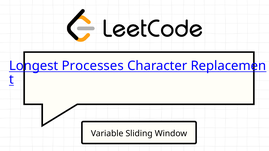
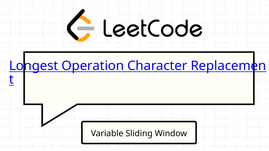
Processes: Processes -> Operation (93, 66)
